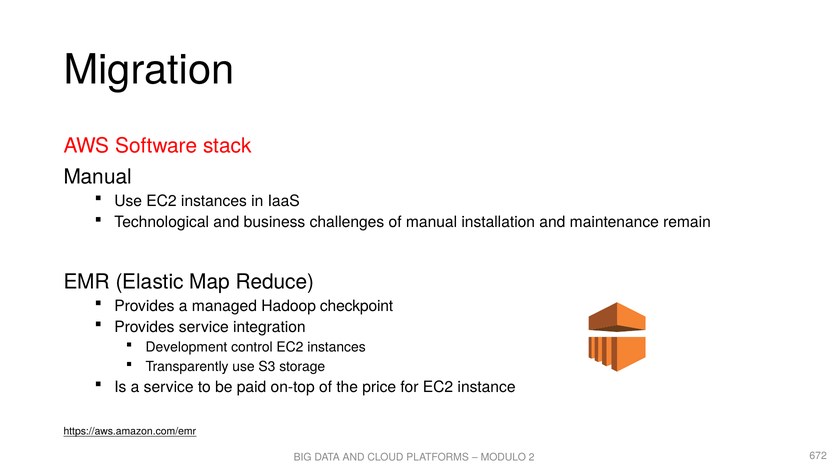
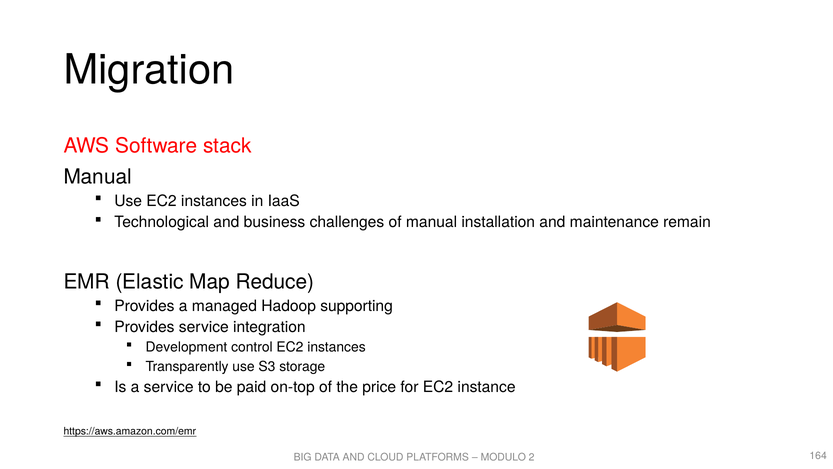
checkpoint: checkpoint -> supporting (357, 306)
672: 672 -> 164 (818, 456)
